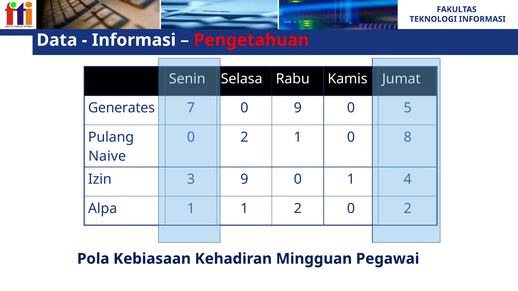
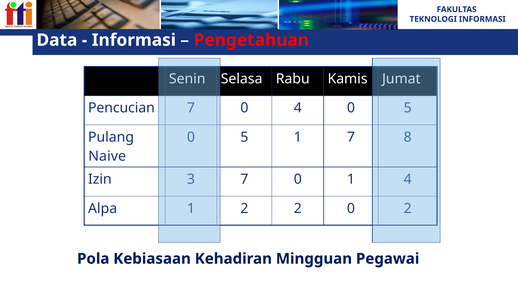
Generates: Generates -> Pencucian (121, 108)
0 9: 9 -> 4 (298, 108)
2: 2 -> 5 (244, 137)
1 0: 0 -> 7 (351, 137)
9: 9 -> 7 (244, 180)
1: 1 -> 2 (244, 209)
